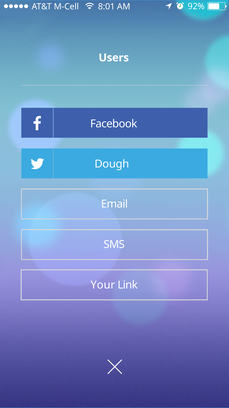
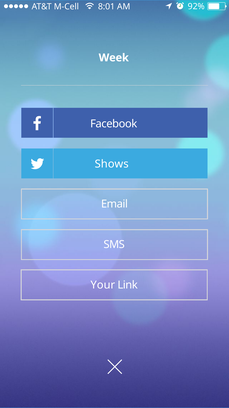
Users: Users -> Week (114, 58)
Dough: Dough -> Shows (112, 164)
